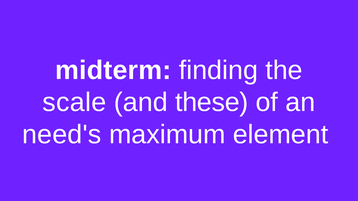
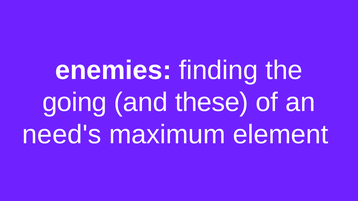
midterm: midterm -> enemies (113, 70)
scale: scale -> going (75, 103)
